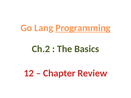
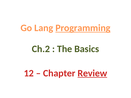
Review underline: none -> present (92, 73)
